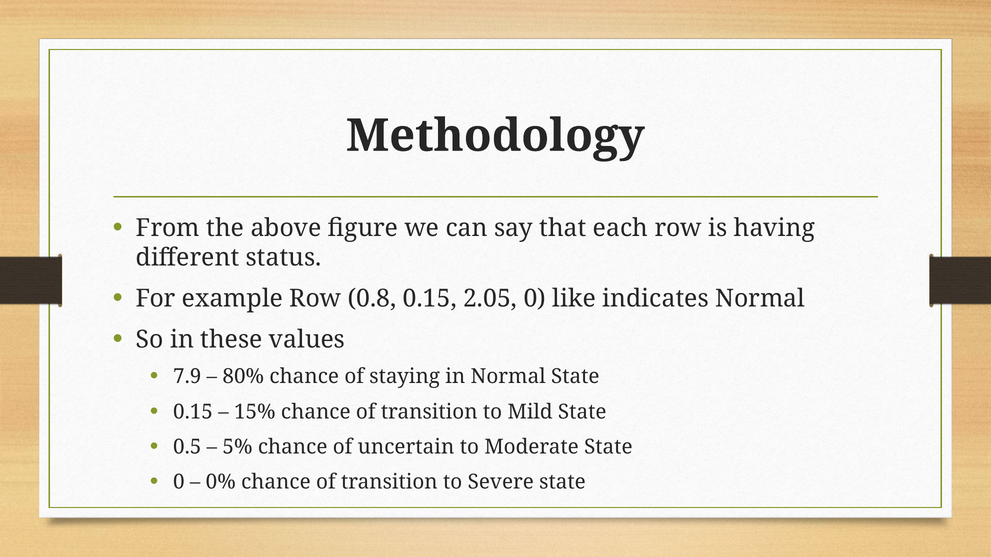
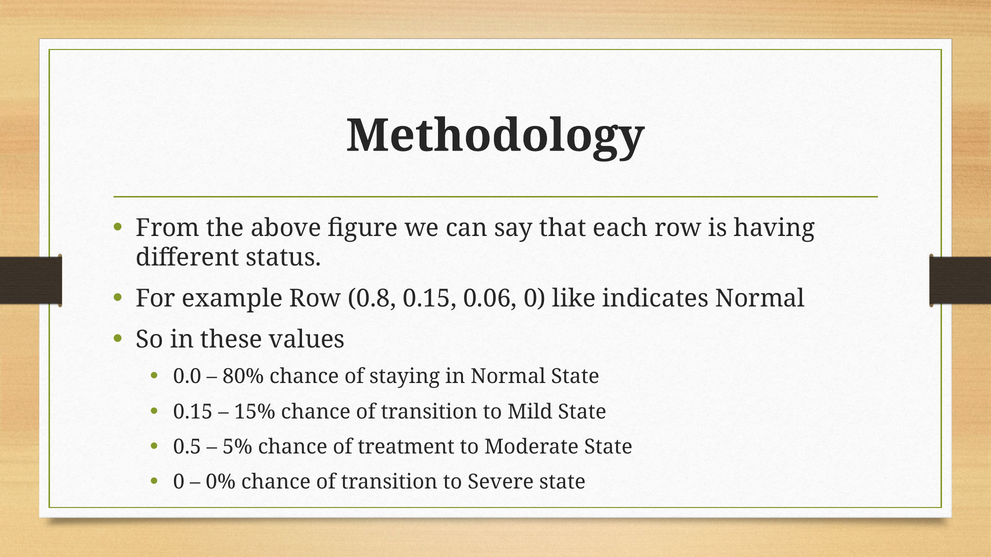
2.05: 2.05 -> 0.06 (490, 299)
7.9: 7.9 -> 0.0 (187, 377)
uncertain: uncertain -> treatment (406, 447)
